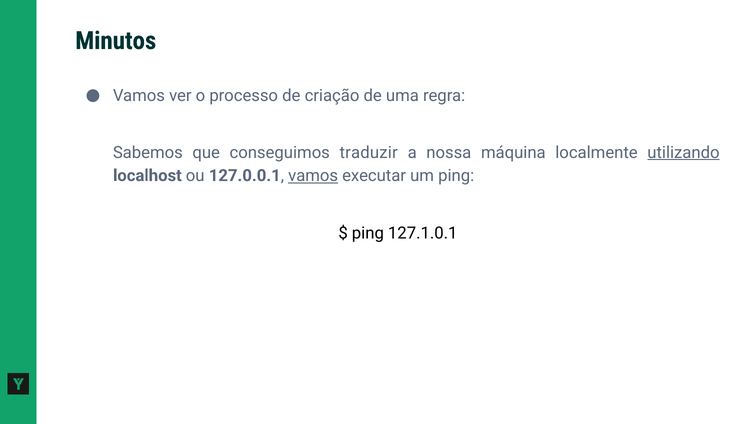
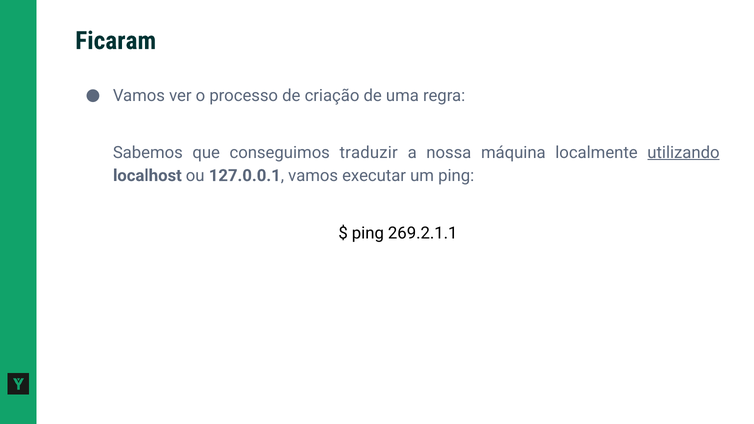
Minutos: Minutos -> Ficaram (116, 41)
vamos underline: present -> none (313, 176)
127.1.0.1: 127.1.0.1 -> 269.2.1.1 (423, 233)
